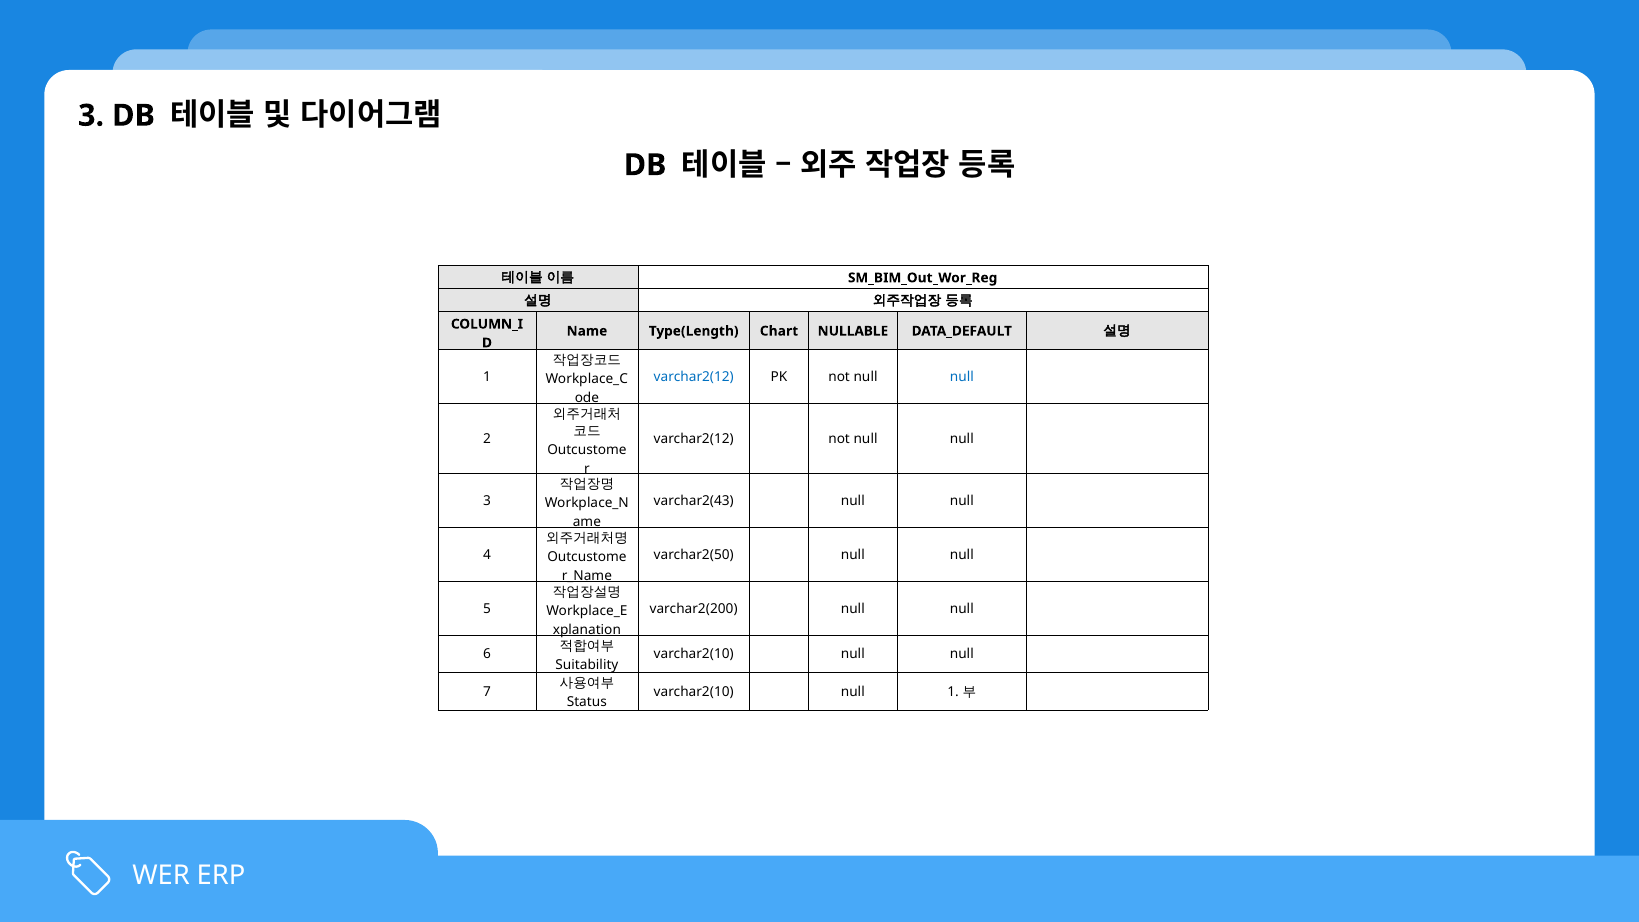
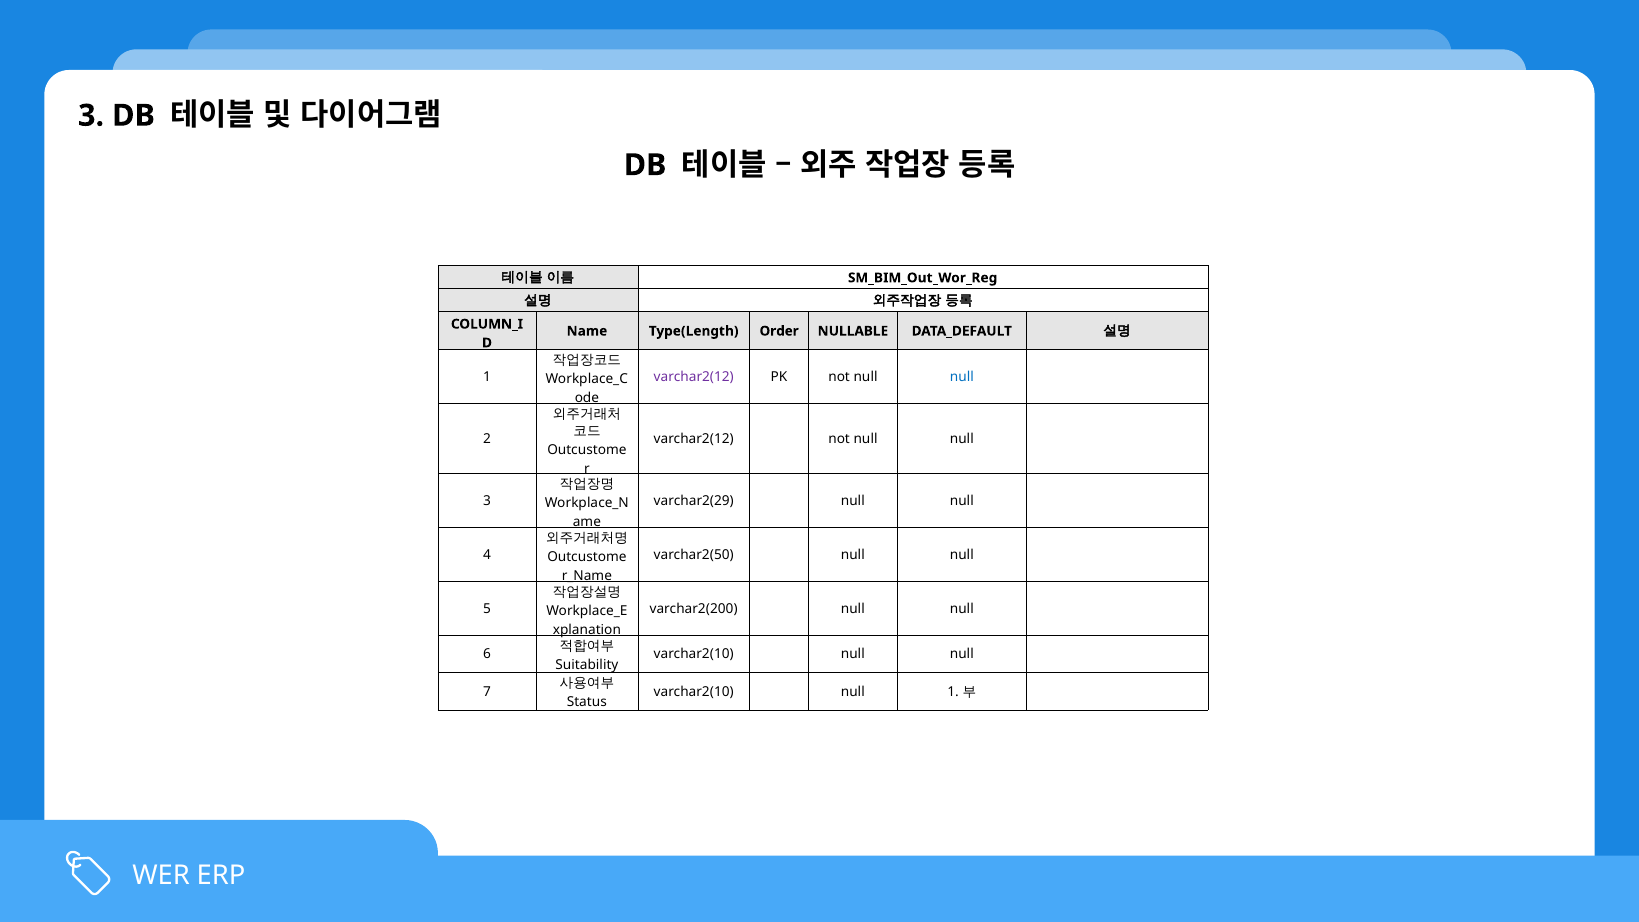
Chart: Chart -> Order (779, 331)
varchar2(12 colour: blue -> purple (694, 377)
varchar2(43: varchar2(43 -> varchar2(29 (694, 501)
